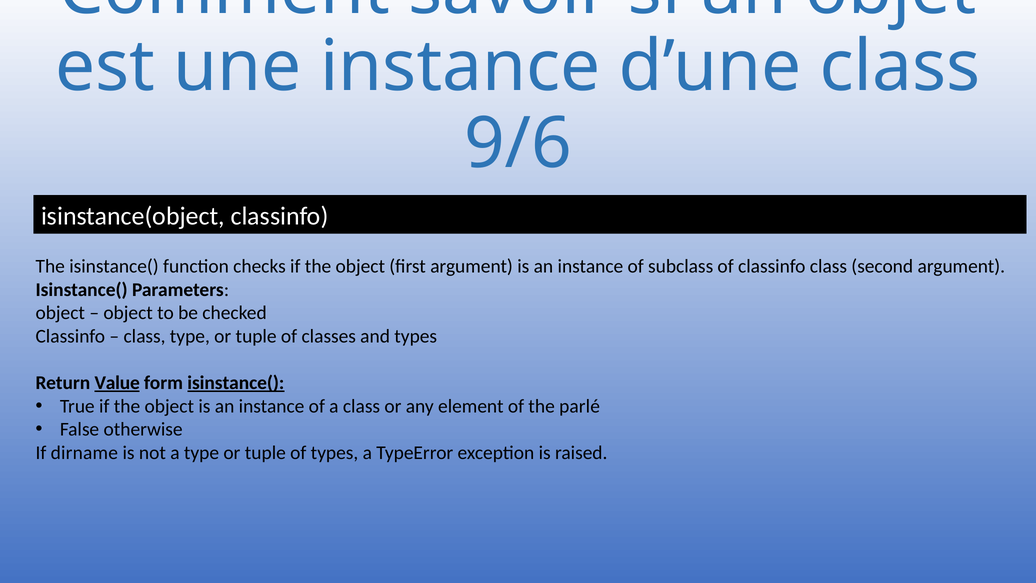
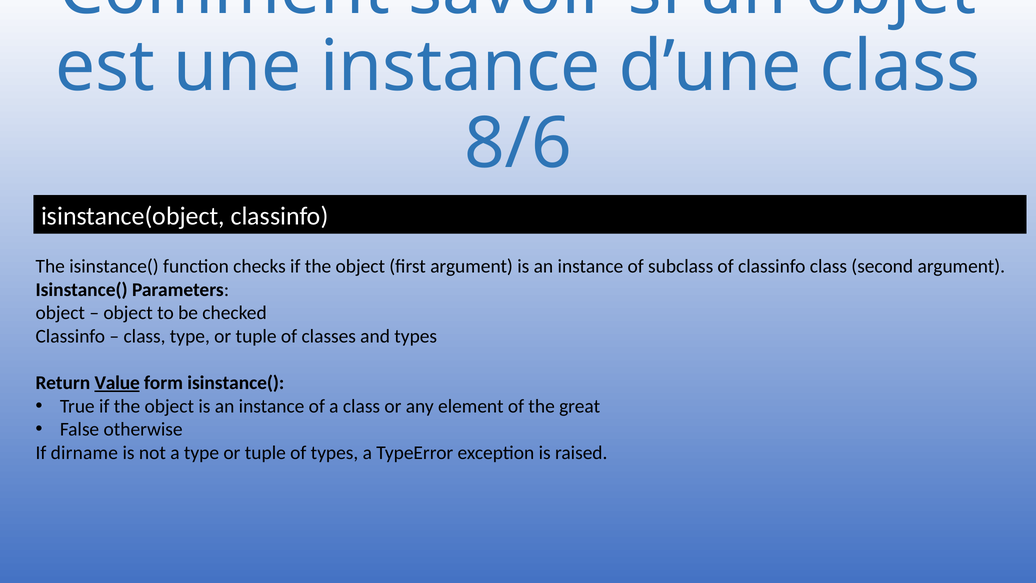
9/6: 9/6 -> 8/6 (518, 143)
isinstance( underline: present -> none (236, 383)
parlé: parlé -> great (580, 406)
